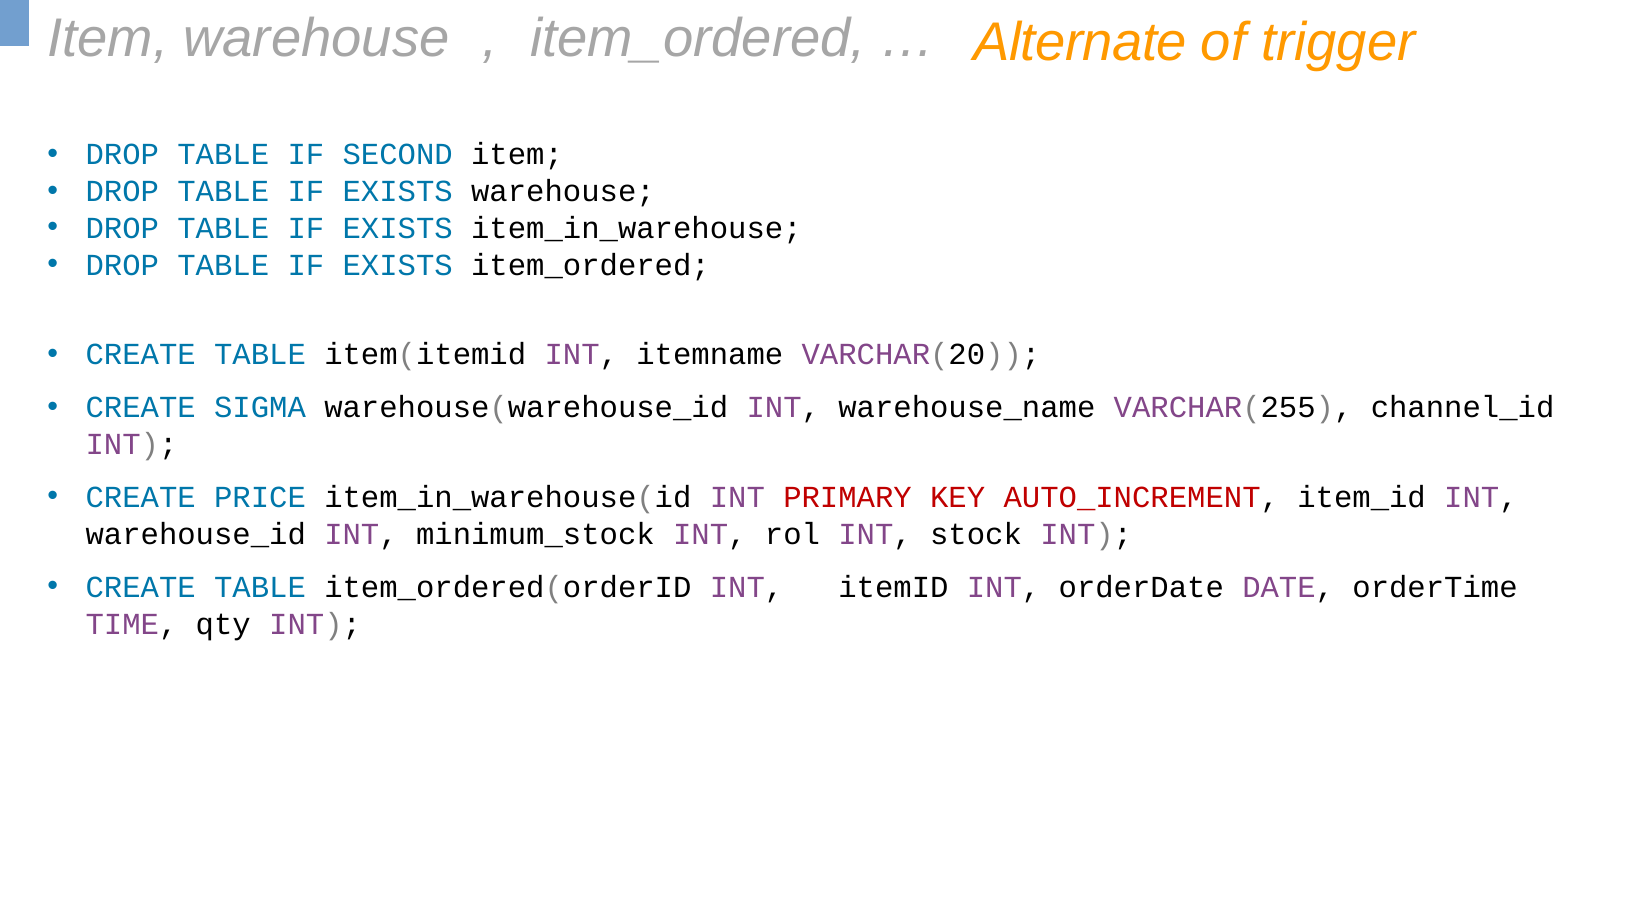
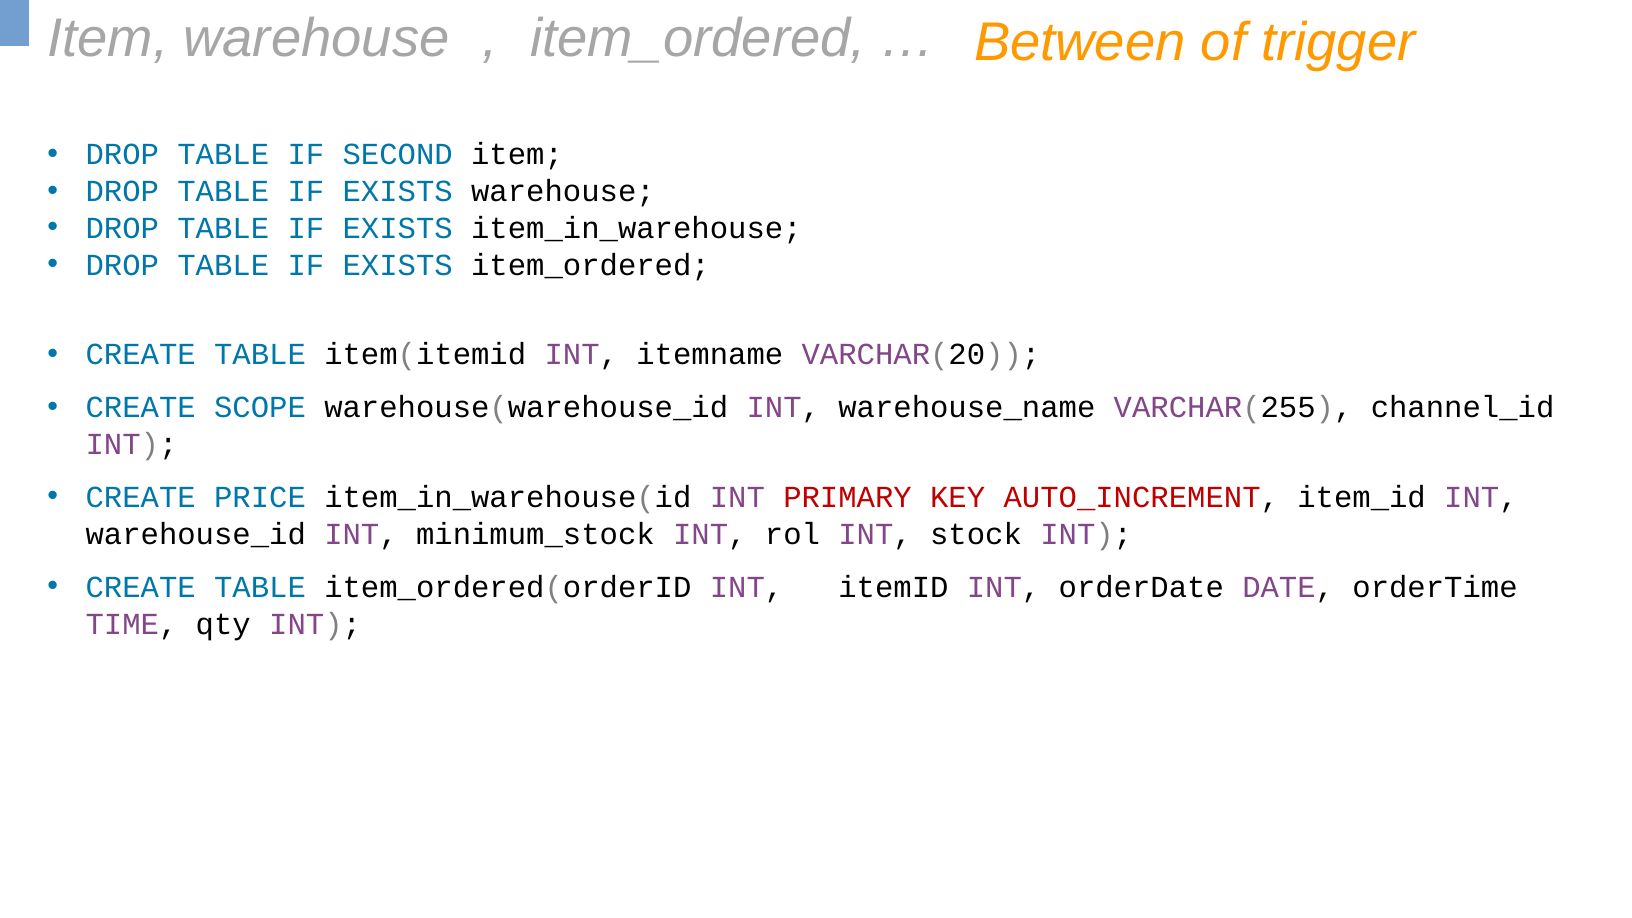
Alternate: Alternate -> Between (1080, 42)
SIGMA: SIGMA -> SCOPE (260, 408)
